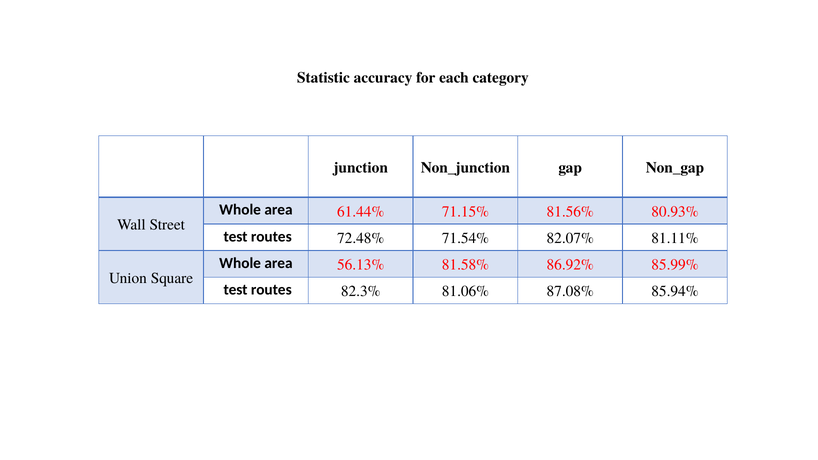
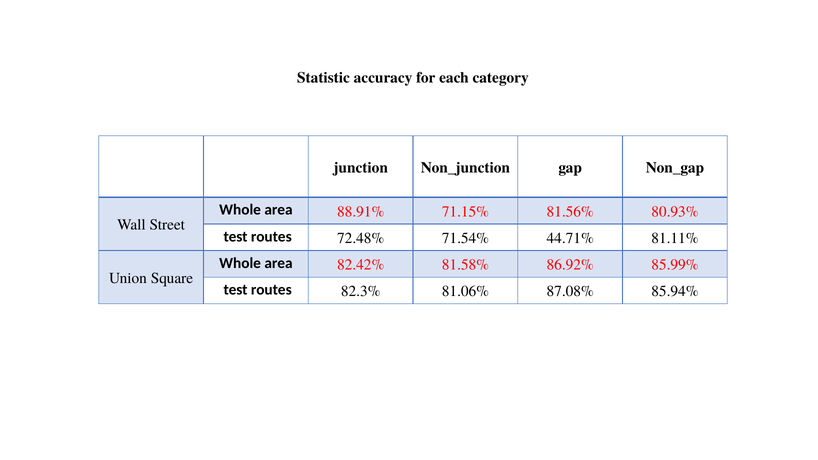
61.44%: 61.44% -> 88.91% (361, 212)
82.07%: 82.07% -> 44.71% (570, 238)
56.13%: 56.13% -> 82.42% (361, 265)
